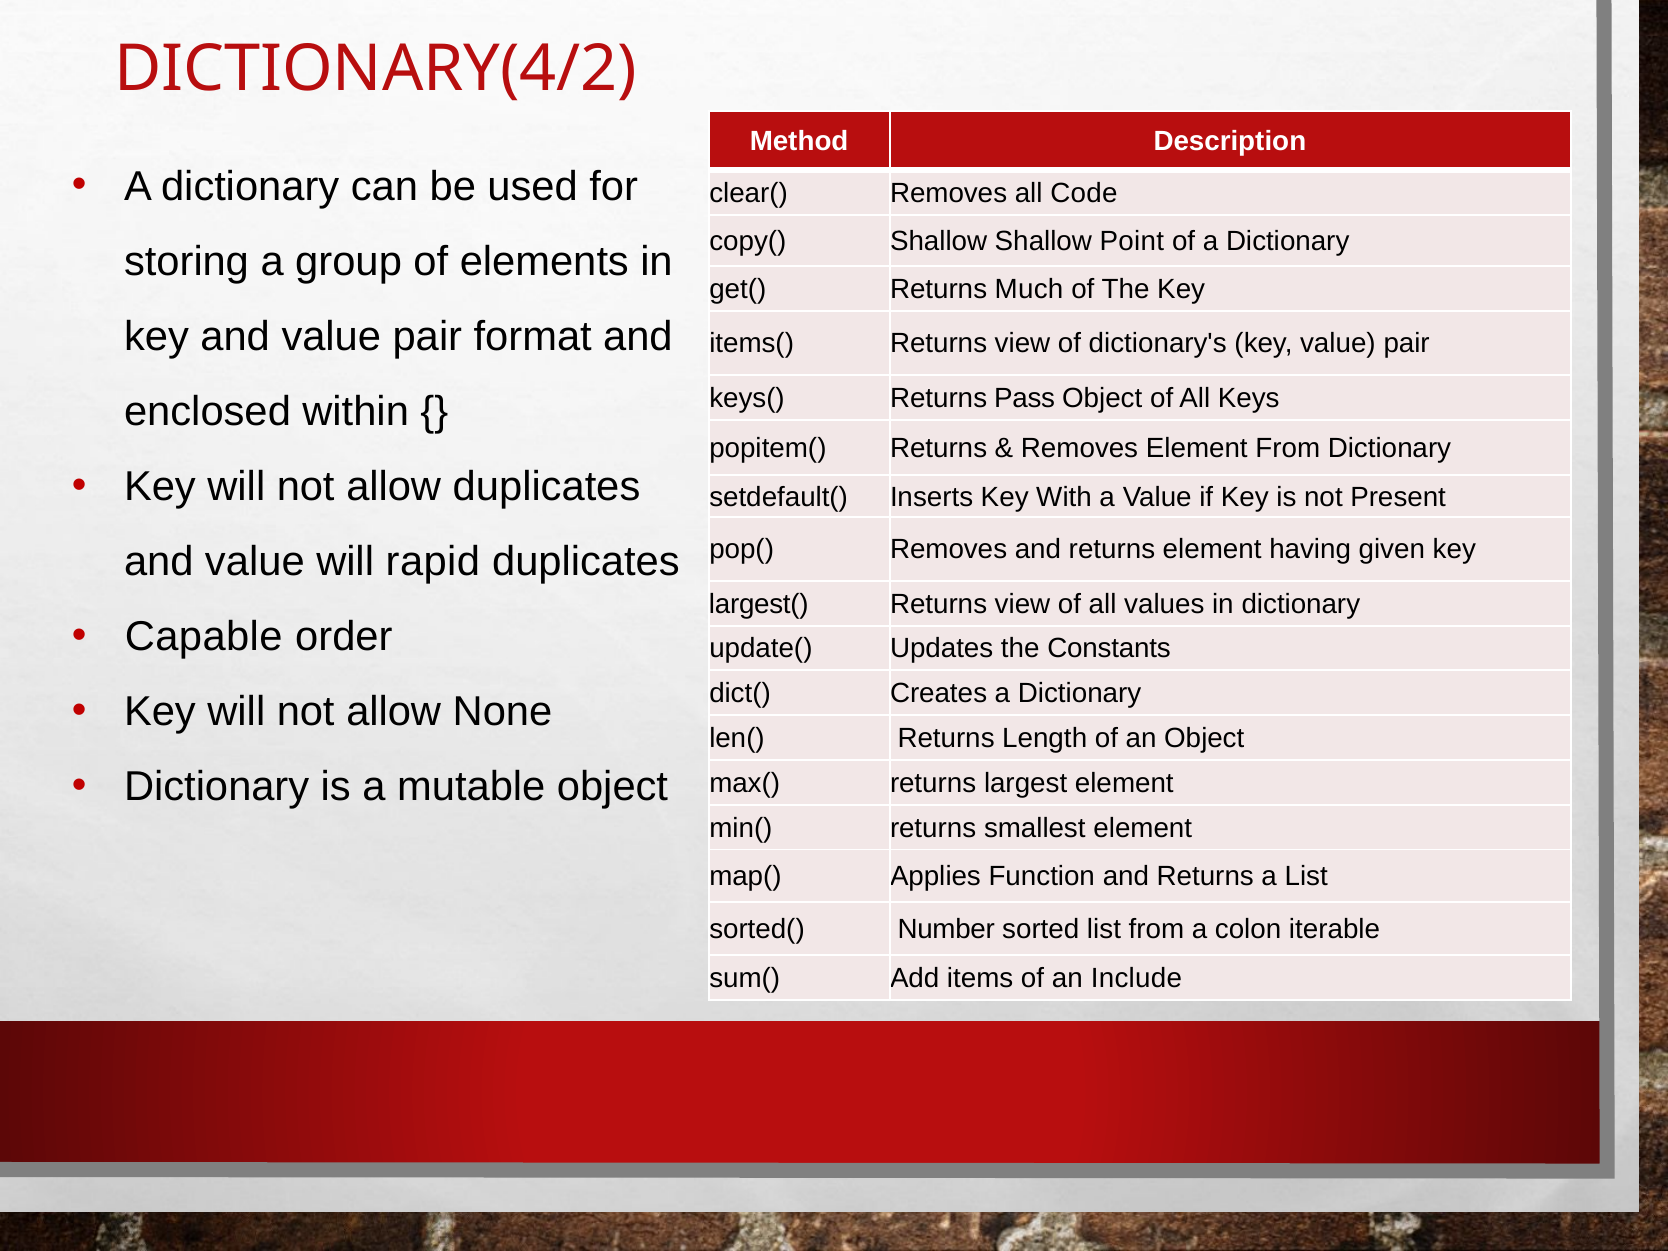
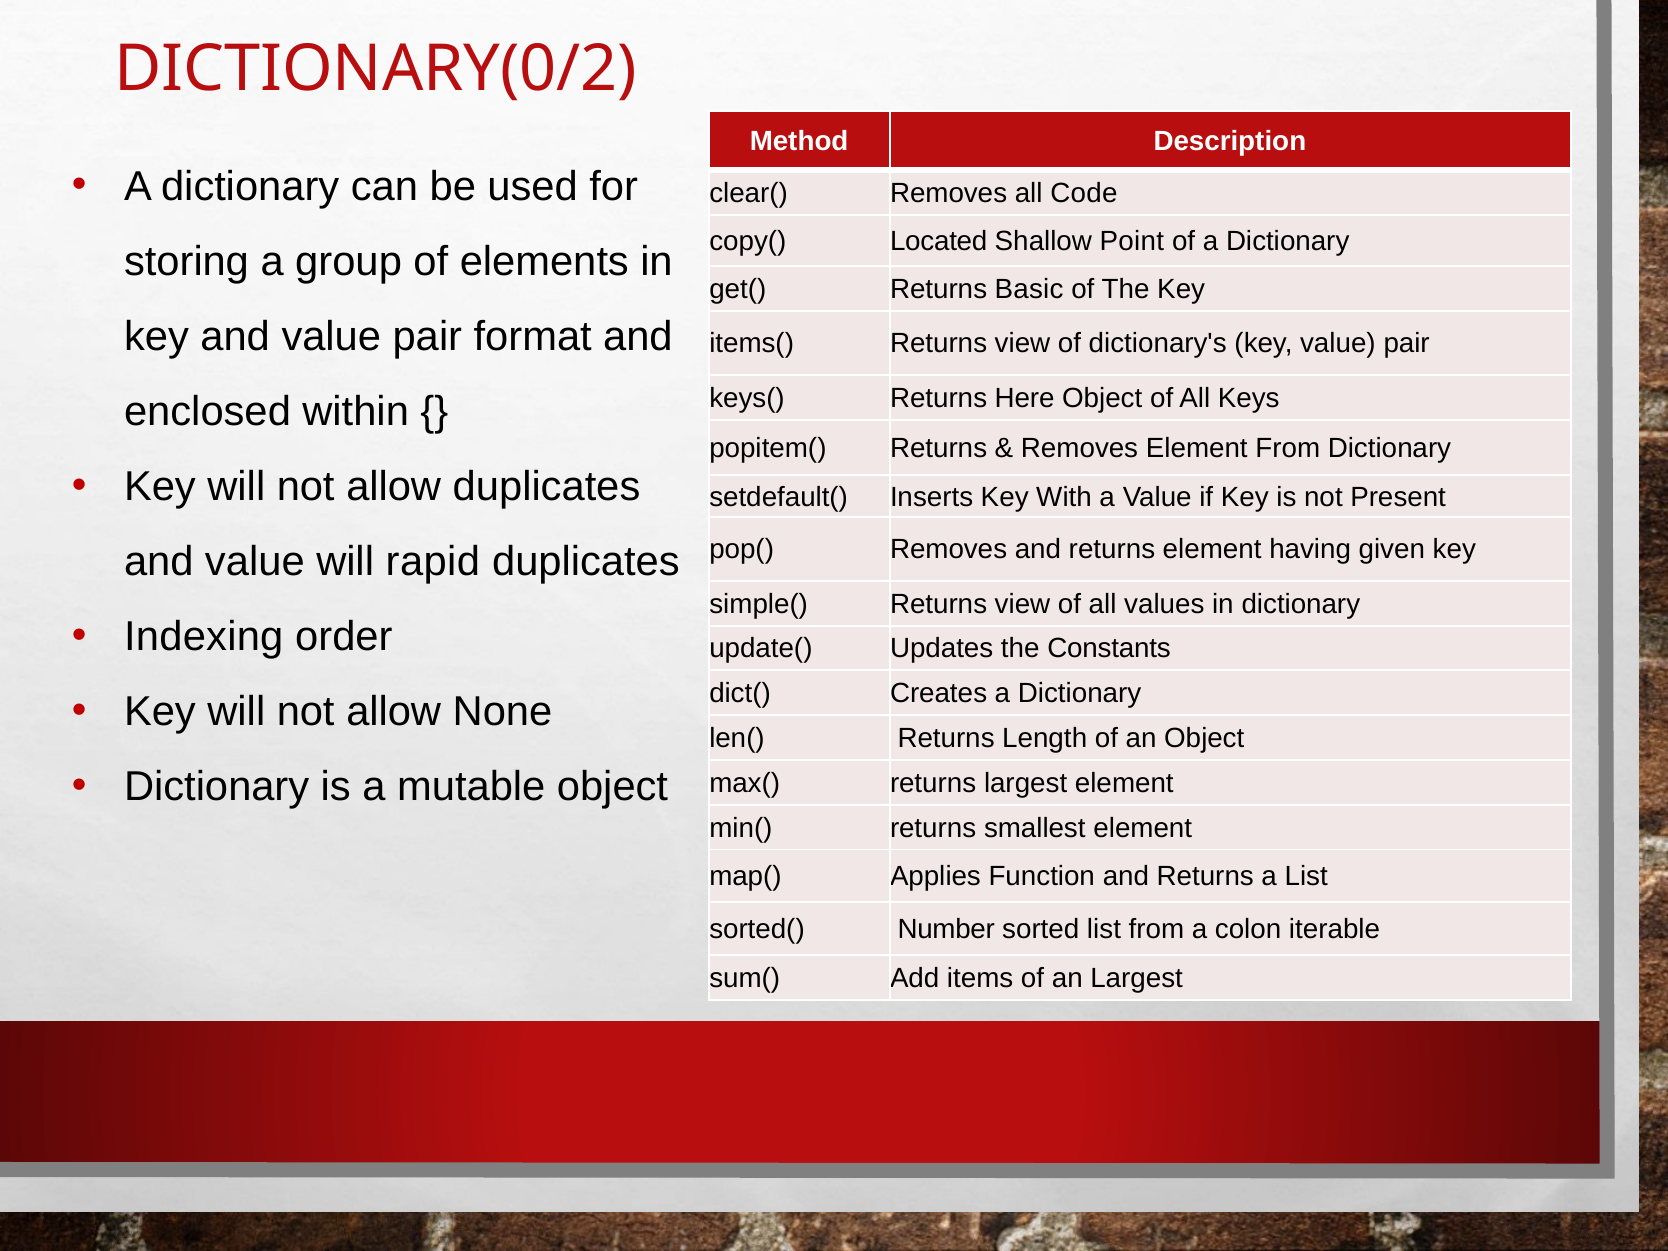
DICTIONARY(4/2: DICTIONARY(4/2 -> DICTIONARY(0/2 (376, 69)
copy( Shallow: Shallow -> Located (939, 241)
Much: Much -> Basic (1029, 289)
Pass: Pass -> Here (1025, 398)
largest(: largest( -> simple( (759, 604)
Capable: Capable -> Indexing (204, 637)
an Include: Include -> Largest (1137, 978)
